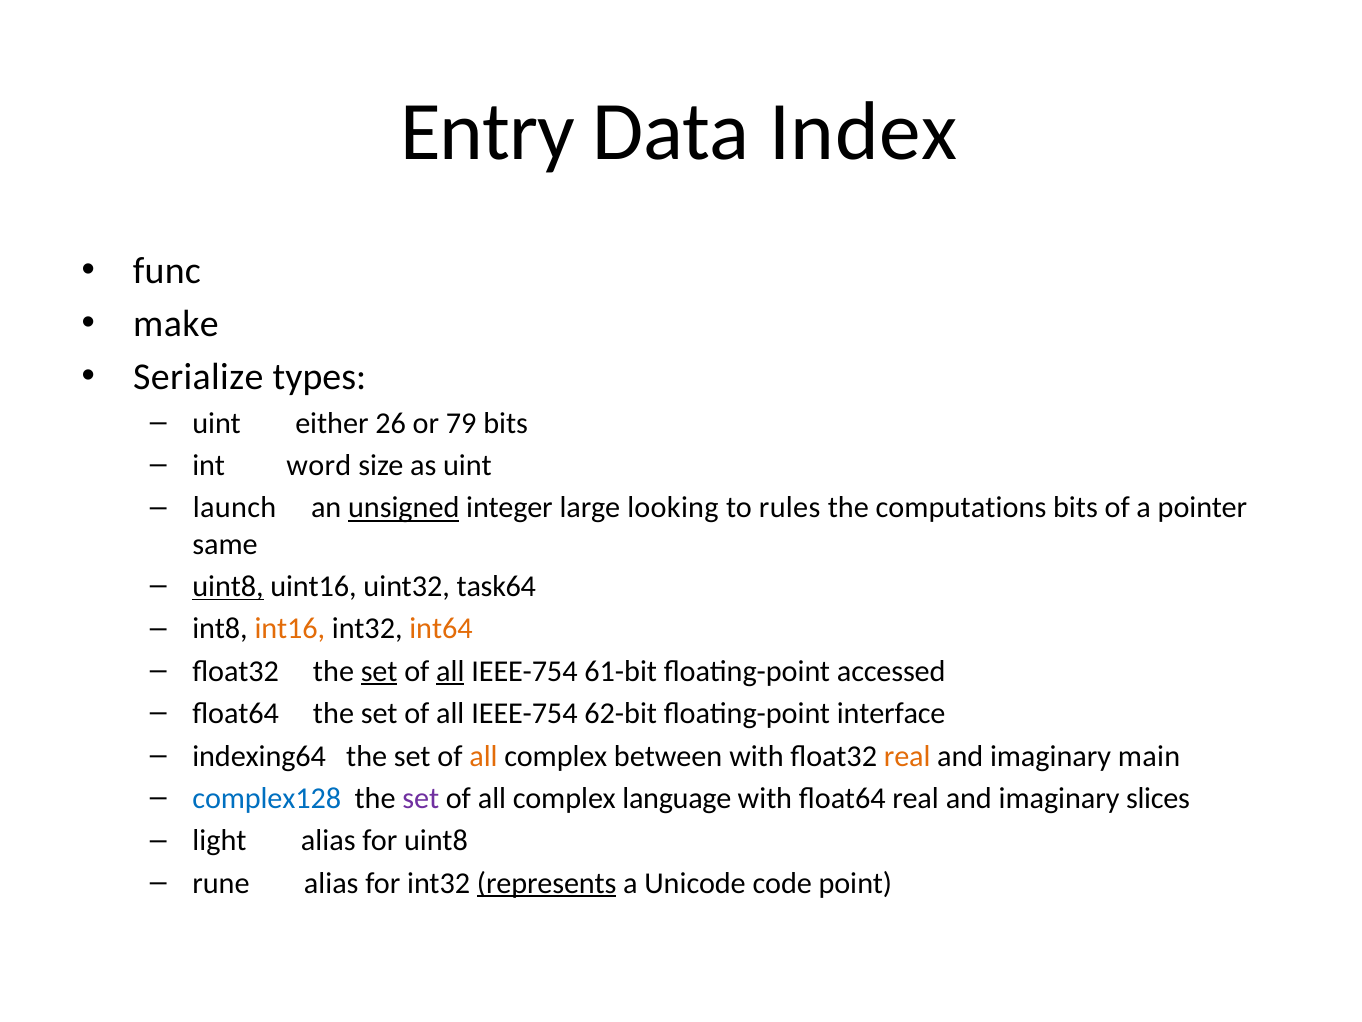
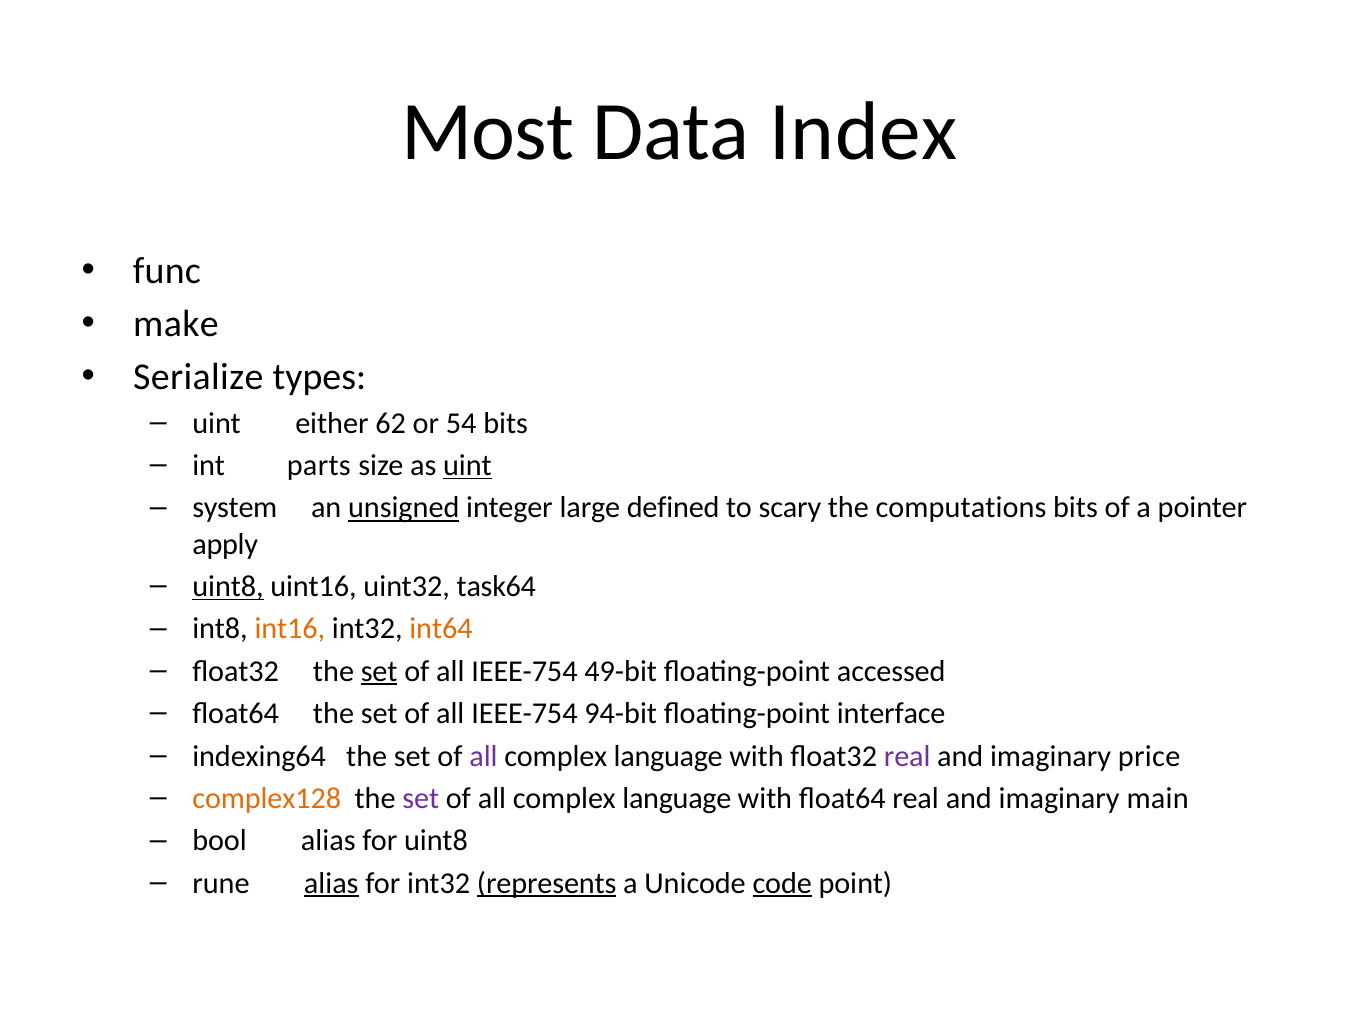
Entry: Entry -> Most (488, 132)
26: 26 -> 62 (391, 423)
79: 79 -> 54 (461, 423)
word: word -> parts (319, 465)
uint underline: none -> present (467, 465)
launch: launch -> system (235, 508)
looking: looking -> defined (673, 508)
rules: rules -> scary (790, 508)
same: same -> apply (225, 544)
all underline: present -> none (450, 671)
61-bit: 61-bit -> 49-bit (621, 671)
62-bit: 62-bit -> 94-bit (621, 713)
all colour: orange -> purple (483, 756)
between: between -> language (668, 756)
real colour: orange -> purple (907, 756)
main: main -> price (1149, 756)
complex128 colour: blue -> orange (267, 798)
slices: slices -> main (1158, 798)
light: light -> bool (220, 840)
alias underline: none -> present (331, 883)
code underline: none -> present (782, 883)
